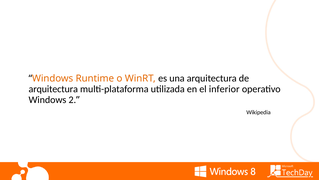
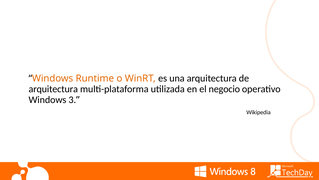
inferior: inferior -> negocio (224, 89)
2: 2 -> 3 (72, 100)
